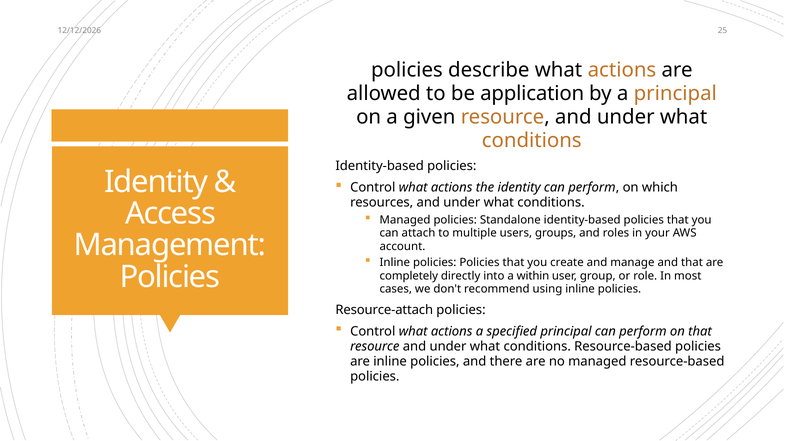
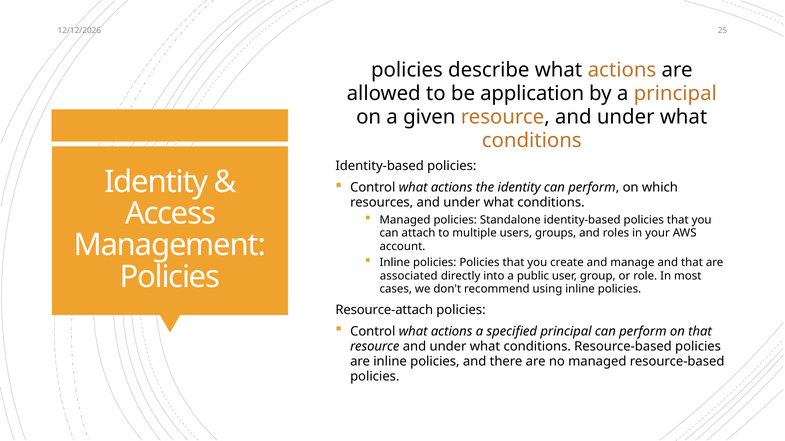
completely: completely -> associated (409, 276)
within: within -> public (533, 276)
